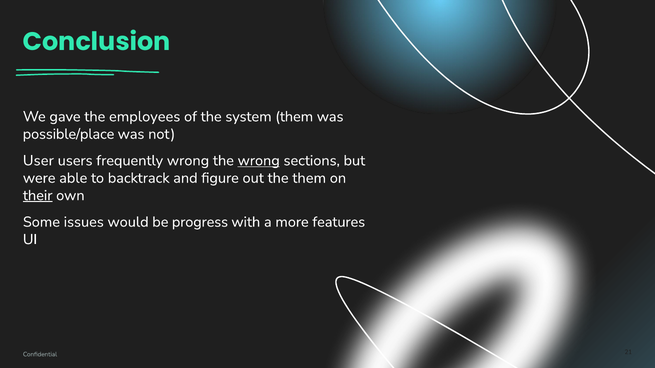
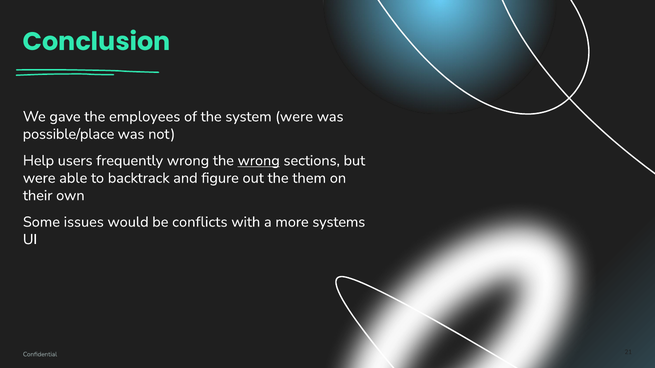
system them: them -> were (294, 117)
User: User -> Help (38, 161)
their underline: present -> none (38, 196)
progress: progress -> conflicts (200, 222)
features: features -> systems (339, 222)
